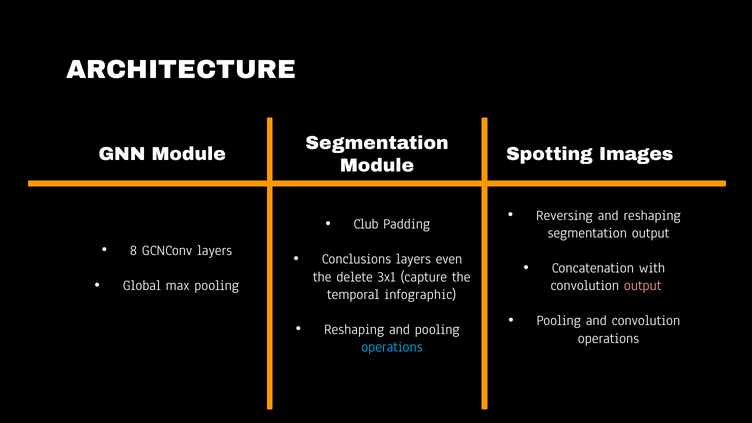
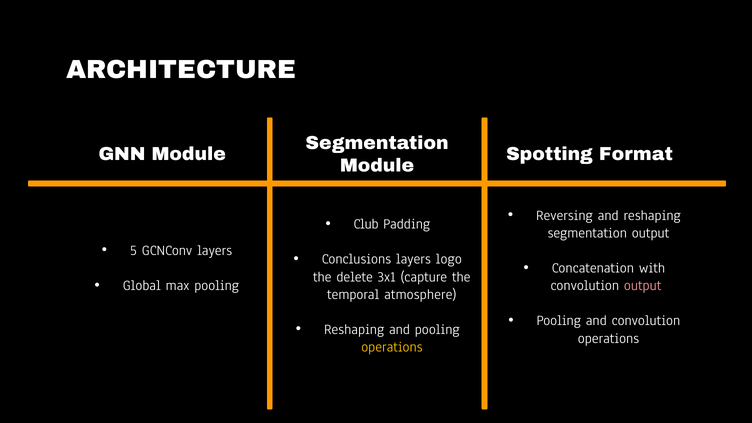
Images: Images -> Format (636, 154)
8: 8 -> 5 (133, 250)
even: even -> logo (449, 259)
infographic: infographic -> atmosphere (420, 294)
operations colour: light blue -> yellow (392, 347)
